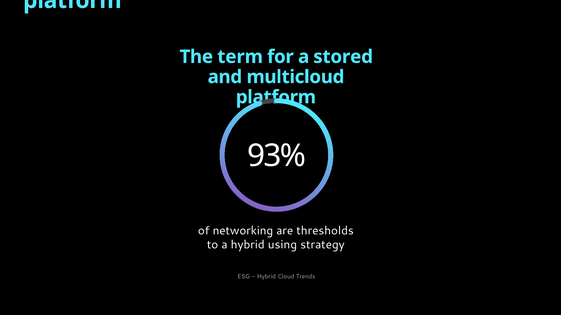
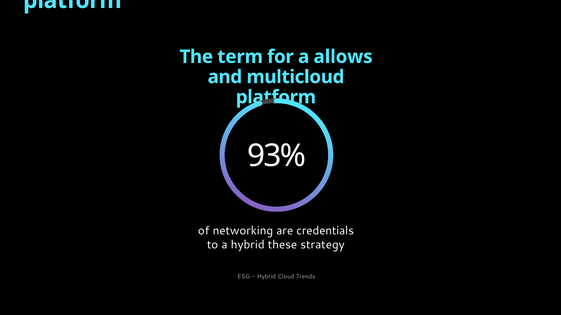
stored: stored -> allows (343, 57)
thresholds: thresholds -> credentials (325, 231)
using: using -> these (283, 245)
